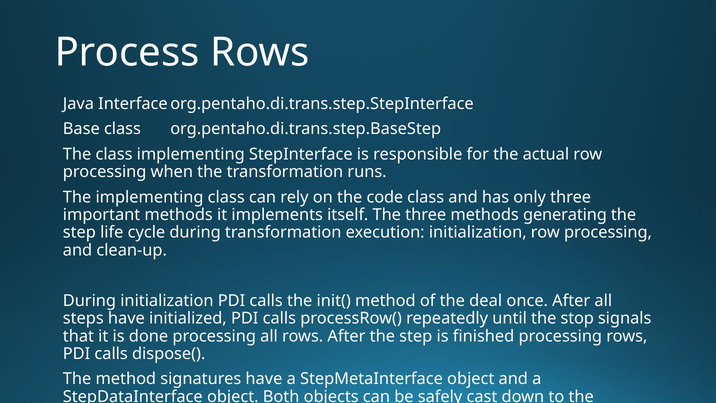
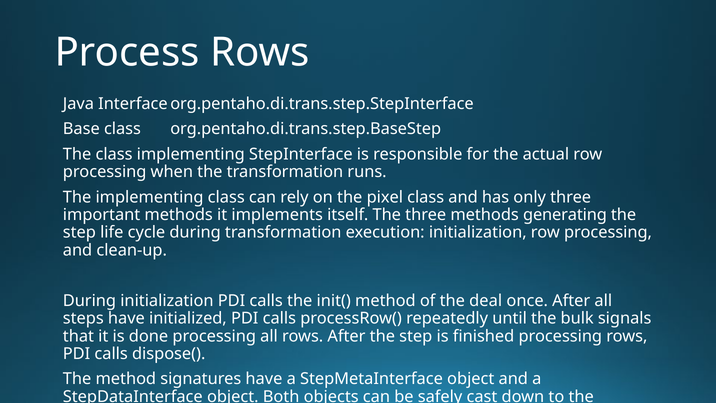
code: code -> pixel (385, 197)
stop: stop -> bulk (577, 318)
